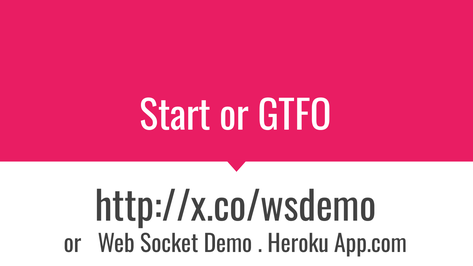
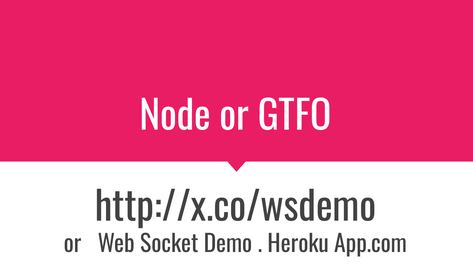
Start: Start -> Node (175, 117)
